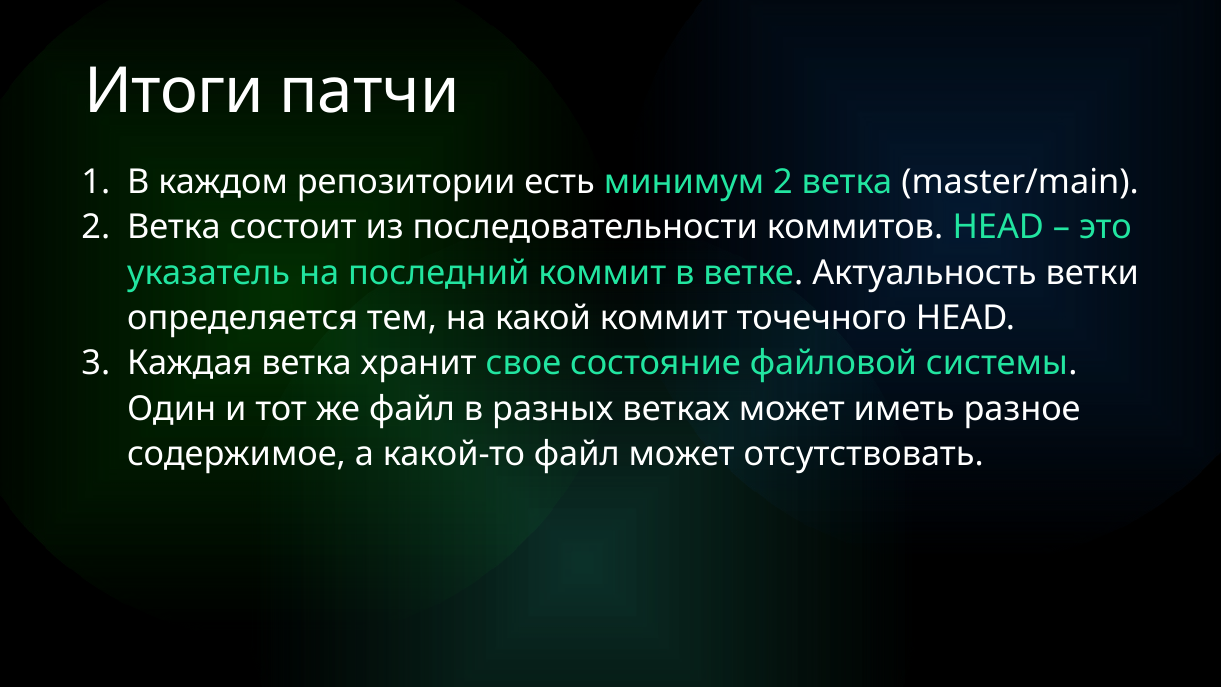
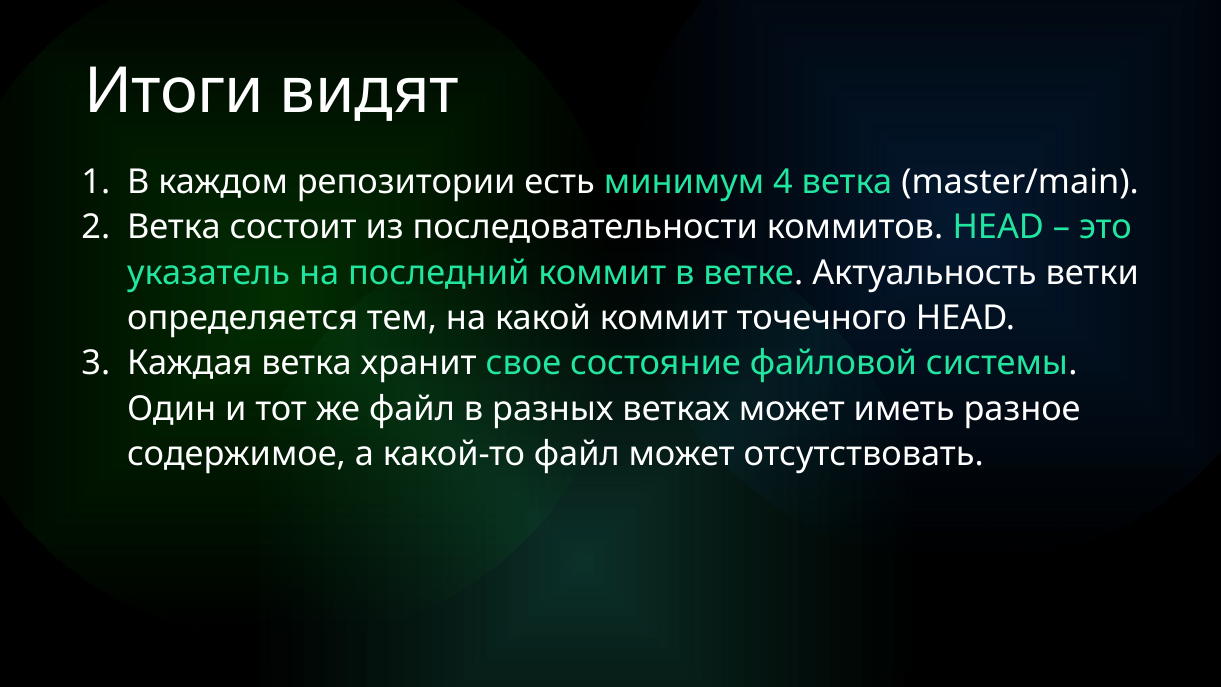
патчи: патчи -> видят (369, 91)
минимум 2: 2 -> 4 (783, 182)
